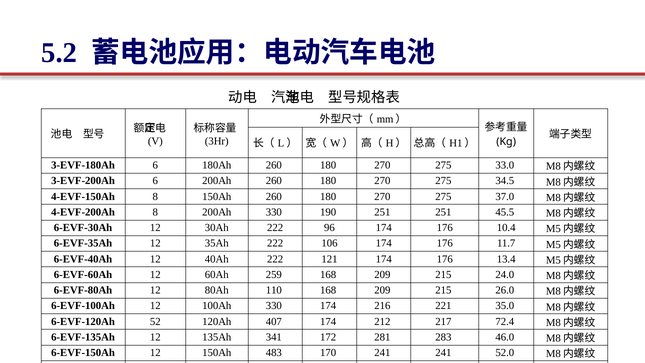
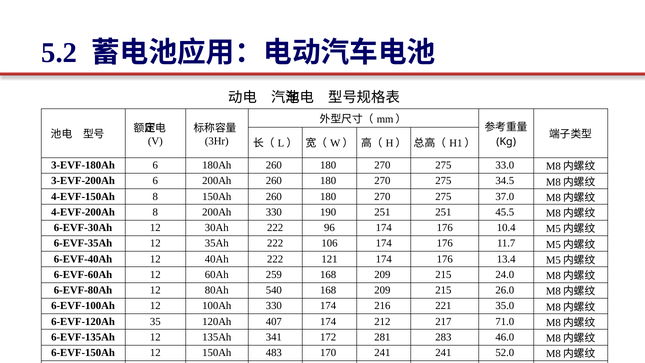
110: 110 -> 540 (274, 290)
52: 52 -> 35 (155, 321)
72.4: 72.4 -> 71.0 (505, 321)
